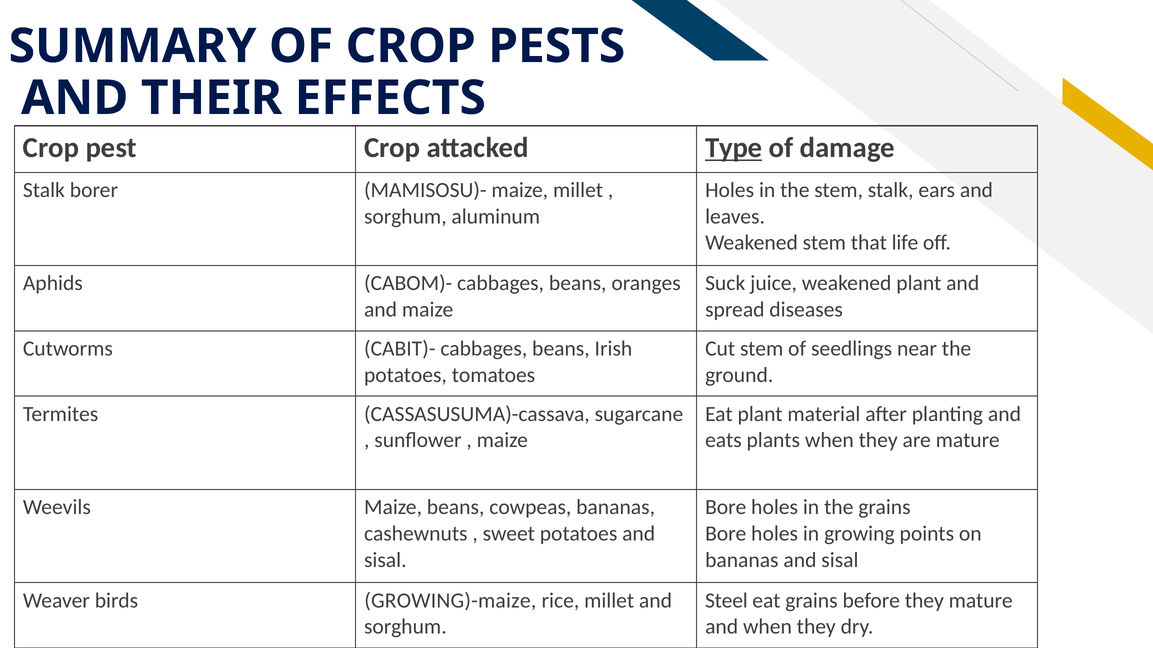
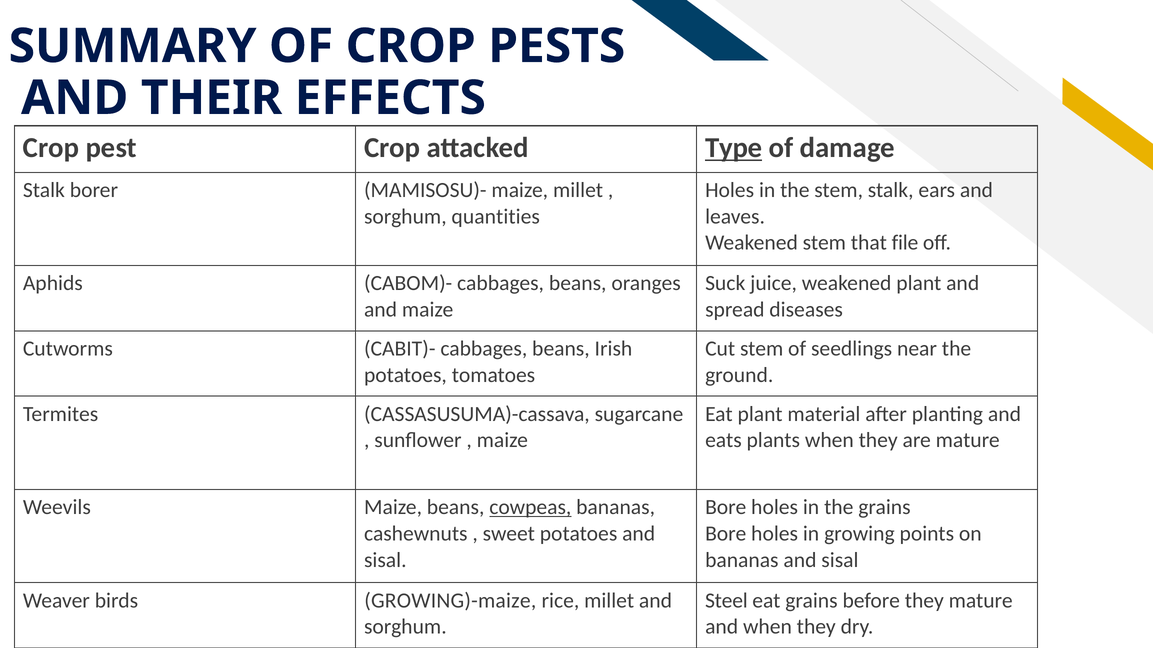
aluminum: aluminum -> quantities (496, 217)
life: life -> file (905, 243)
cowpeas underline: none -> present (530, 508)
